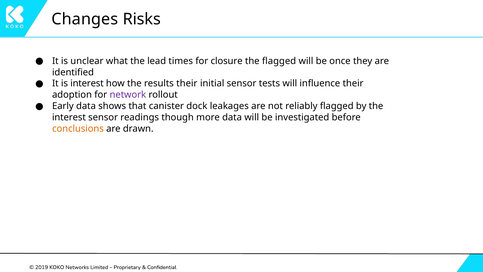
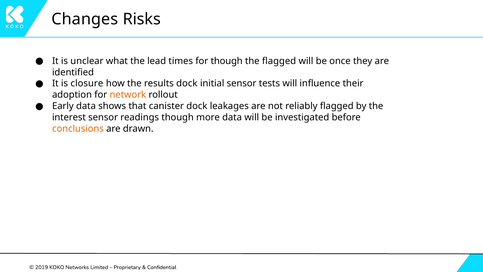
for closure: closure -> though (227, 61)
is interest: interest -> closure (87, 83)
results their: their -> dock (187, 83)
network colour: purple -> orange (128, 95)
